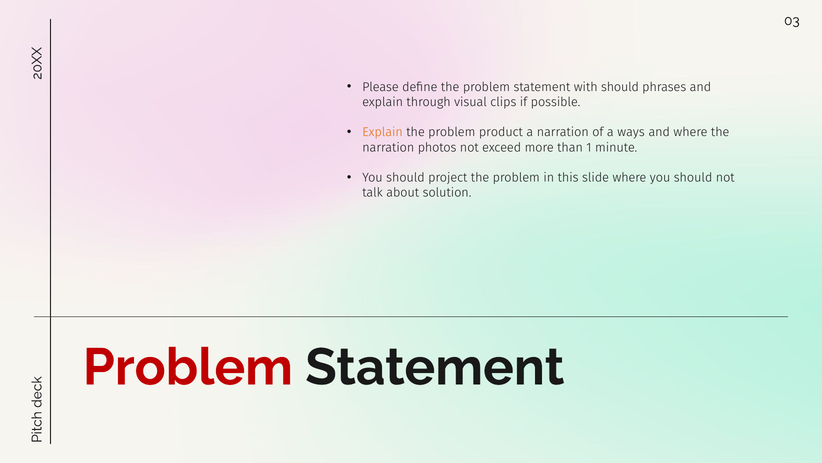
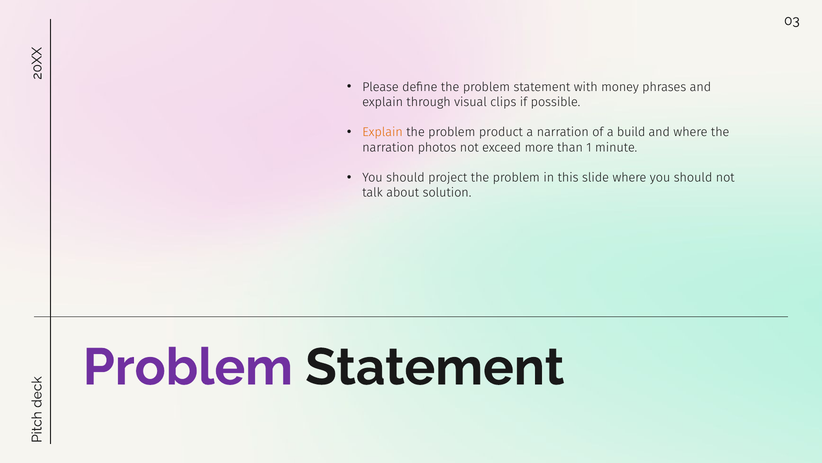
with should: should -> money (620, 87)
ways: ways -> build (631, 132)
Problem colour: red -> purple (188, 367)
